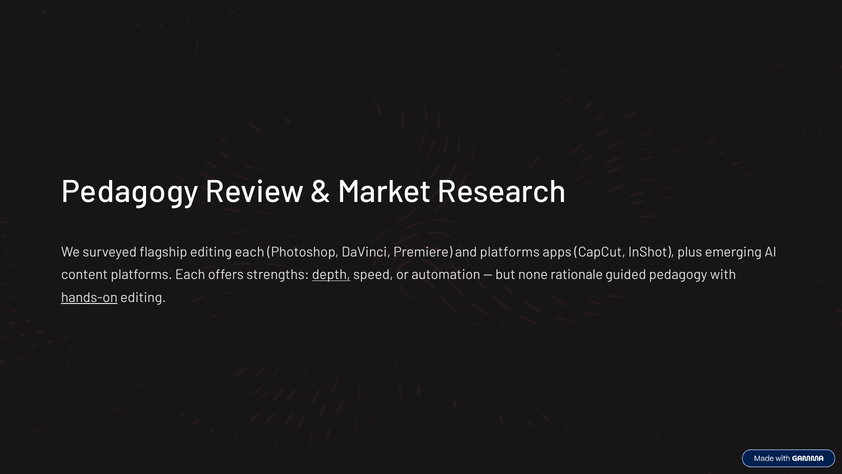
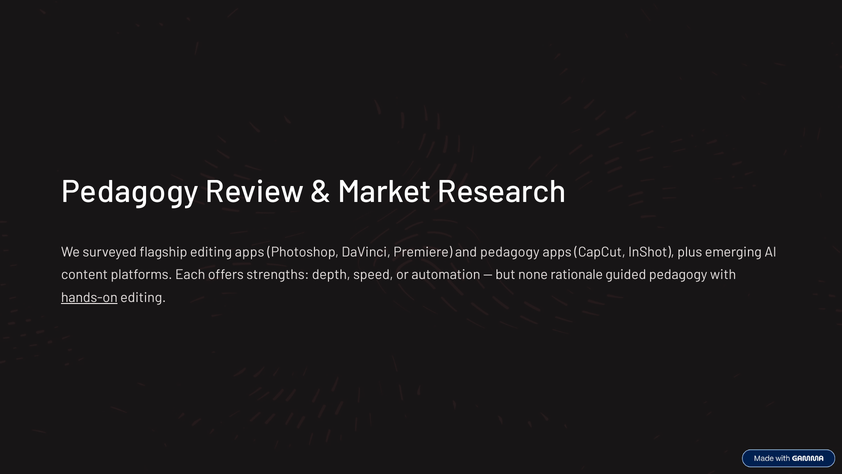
editing each: each -> apps (250, 252)
and platforms: platforms -> pedagogy (510, 252)
depth underline: present -> none (331, 275)
